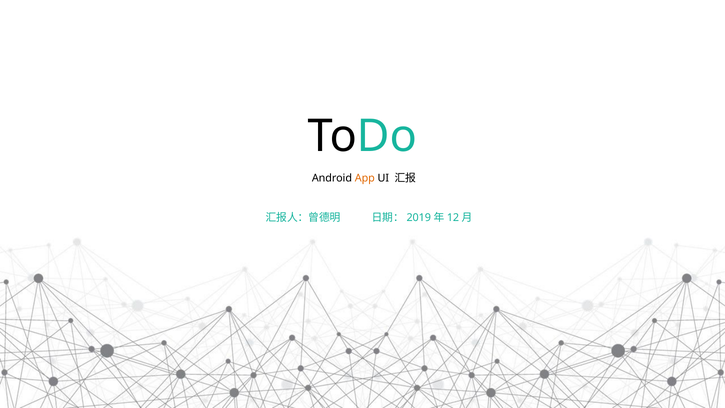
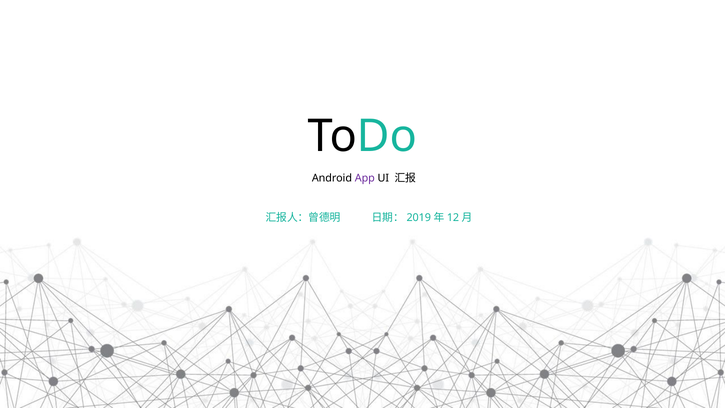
App colour: orange -> purple (365, 178)
